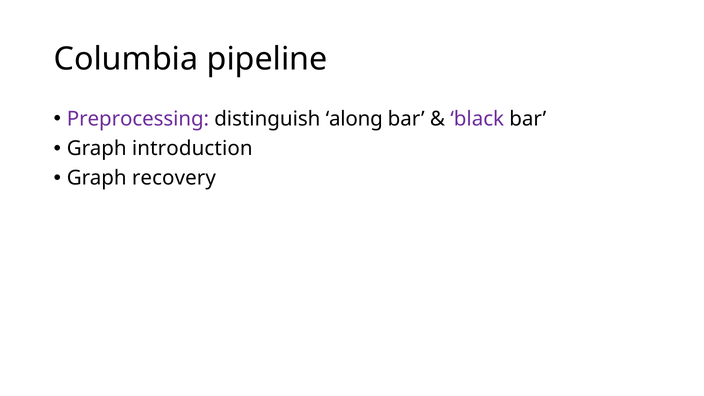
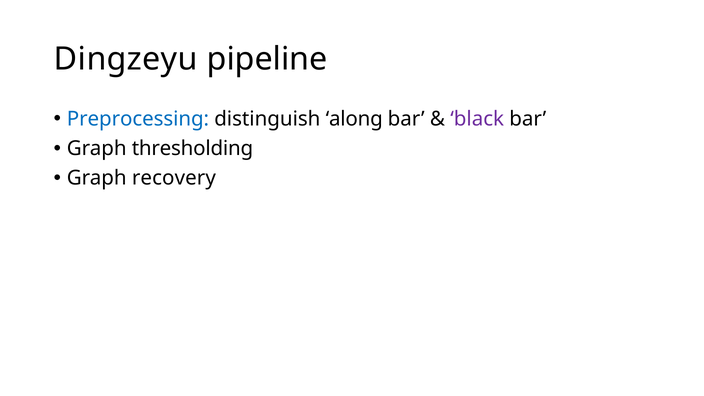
Columbia: Columbia -> Dingzeyu (126, 59)
Preprocessing colour: purple -> blue (138, 119)
introduction: introduction -> thresholding (192, 149)
